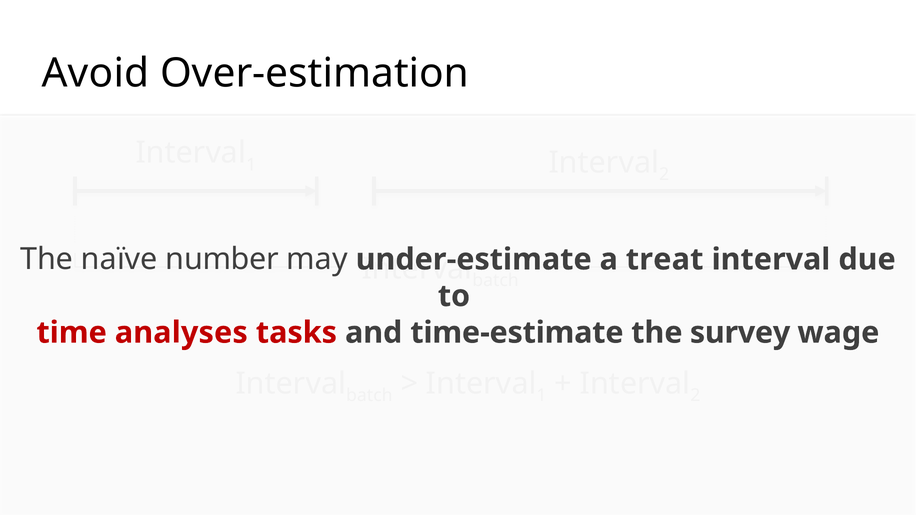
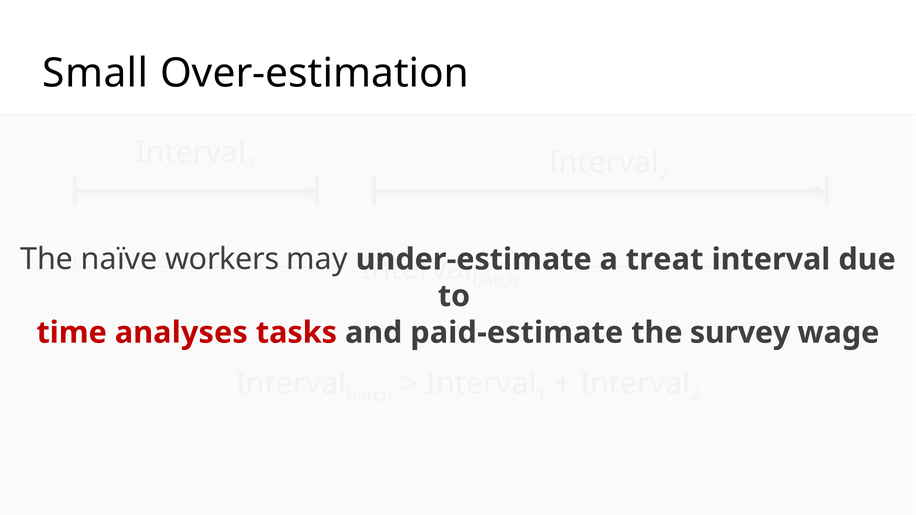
Avoid: Avoid -> Small (95, 74)
number: number -> workers (222, 260)
time-estimate: time-estimate -> paid-estimate (517, 333)
